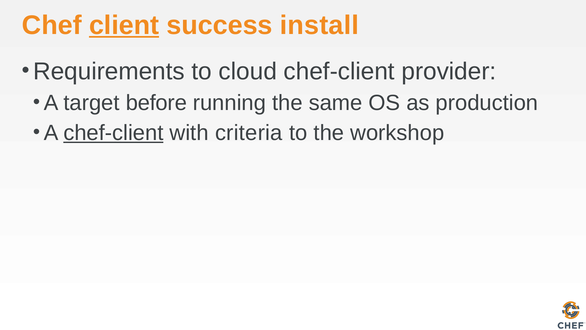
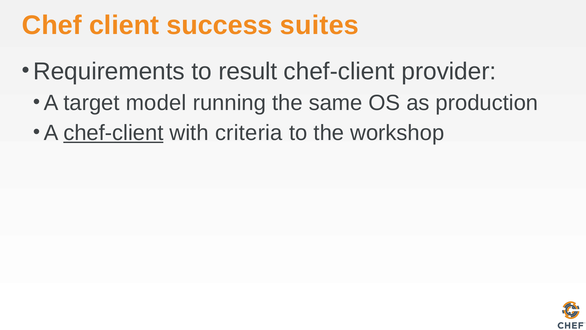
client underline: present -> none (124, 25)
install: install -> suites (319, 25)
cloud: cloud -> result (248, 71)
before: before -> model (156, 103)
